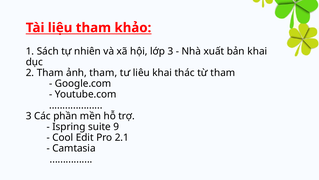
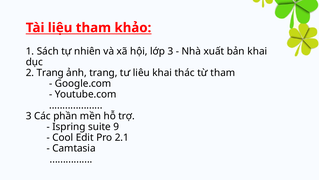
2 Tham: Tham -> Trang (50, 73)
ảnh tham: tham -> trang (103, 73)
